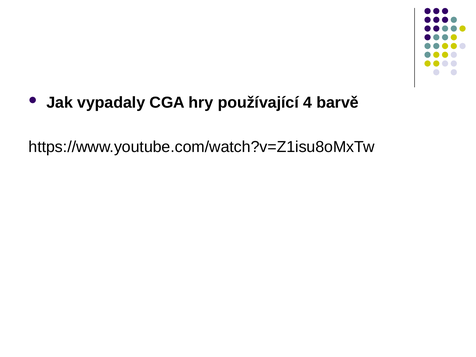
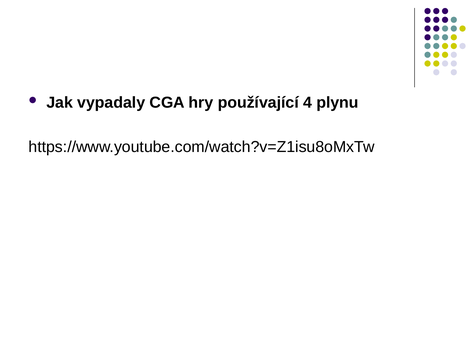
barvě: barvě -> plynu (338, 103)
